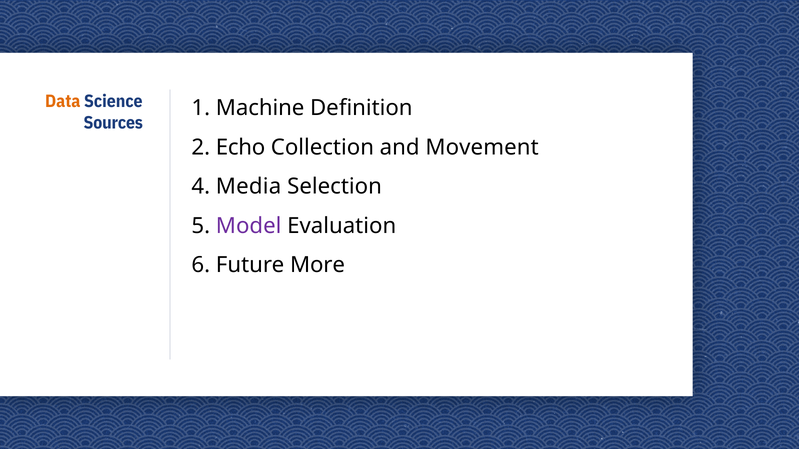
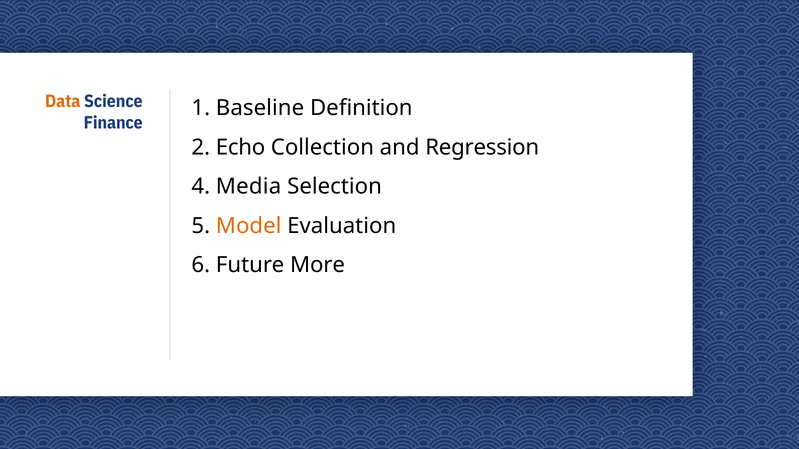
Machine: Machine -> Baseline (260, 108)
Sources: Sources -> Finance (113, 123)
Movement: Movement -> Regression (482, 147)
Model colour: purple -> orange (249, 226)
